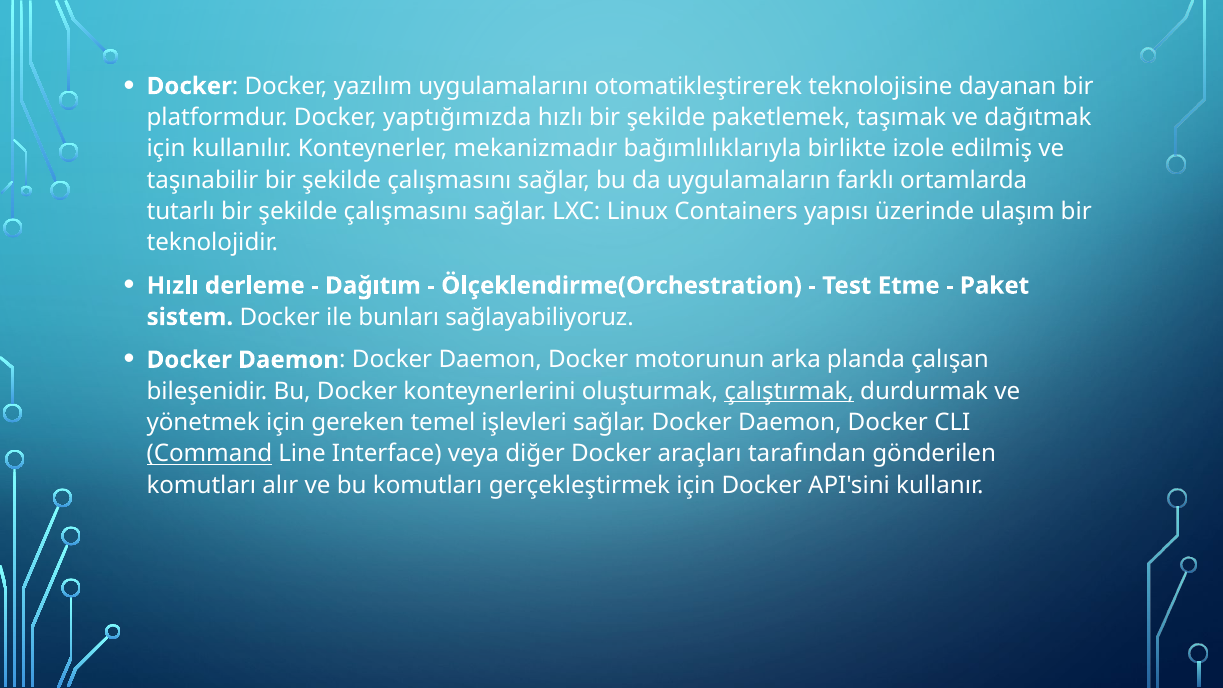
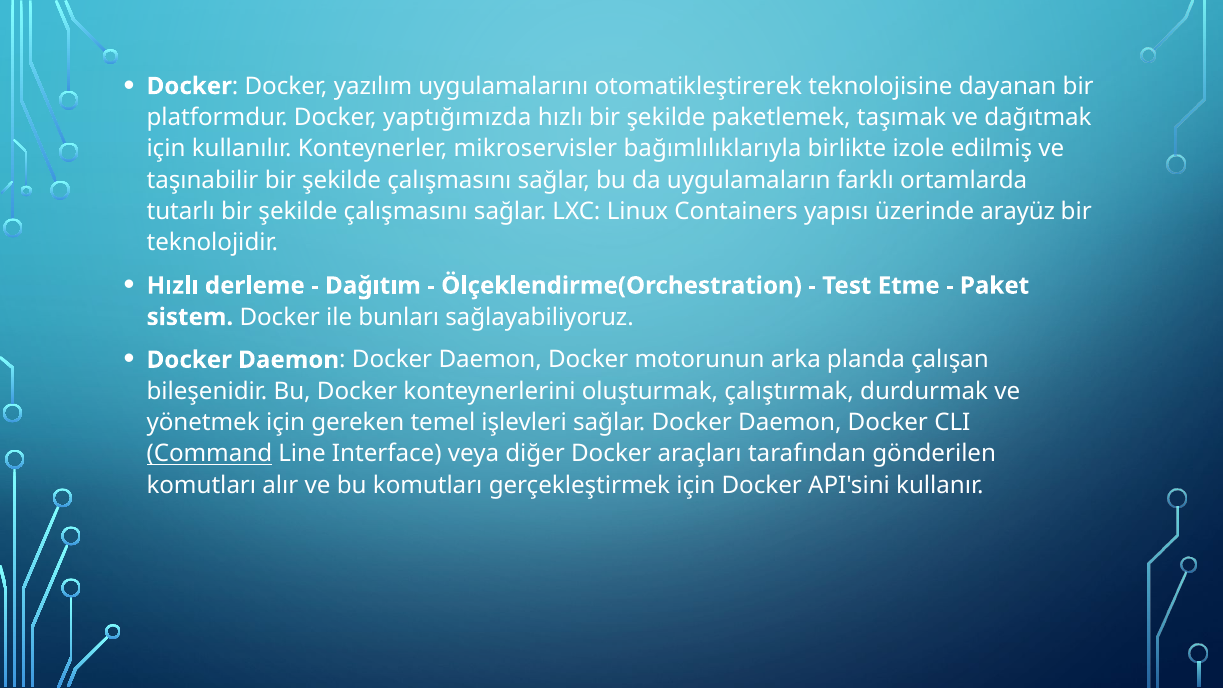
mekanizmadır: mekanizmadır -> mikroservisler (535, 149)
ulaşım: ulaşım -> arayüz (1018, 212)
çalıştırmak underline: present -> none (789, 391)
